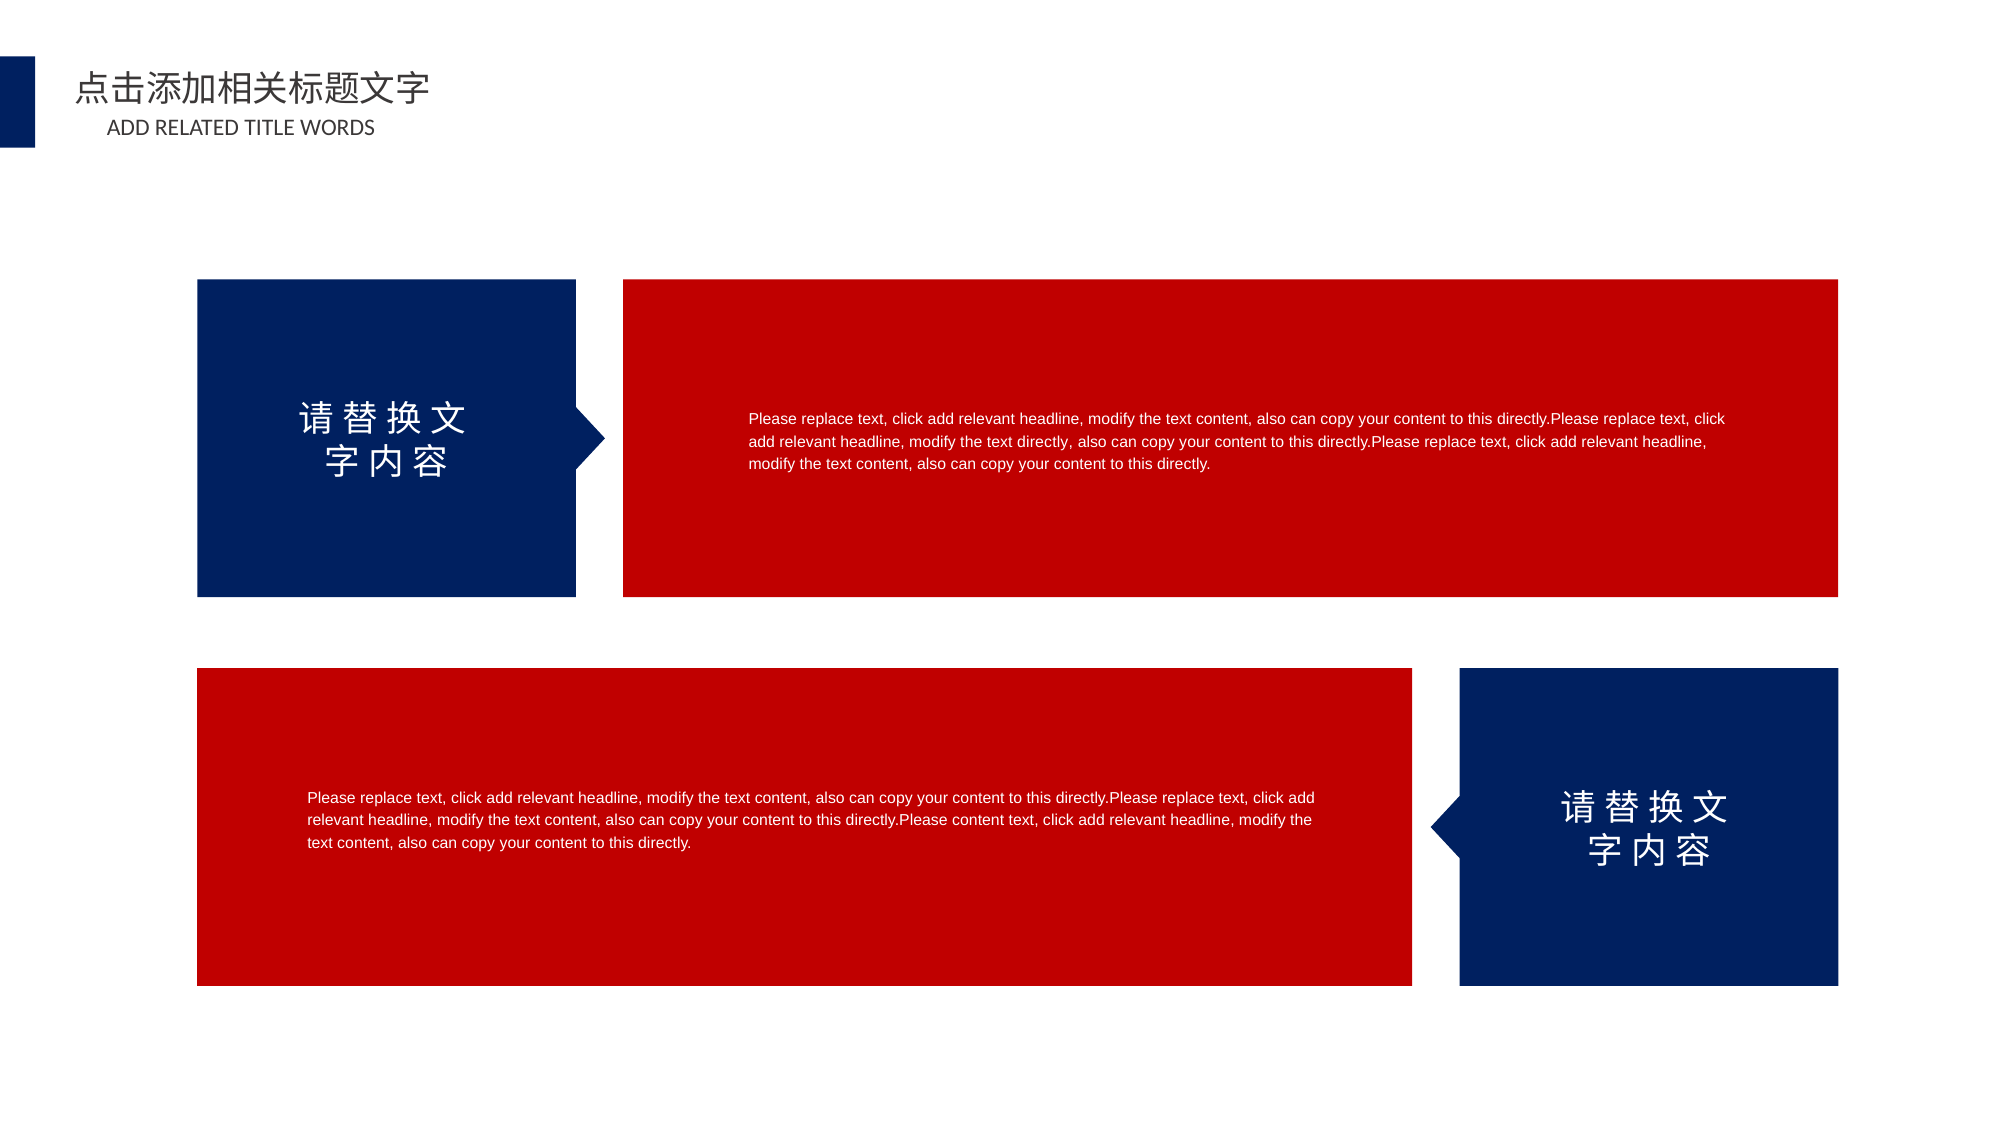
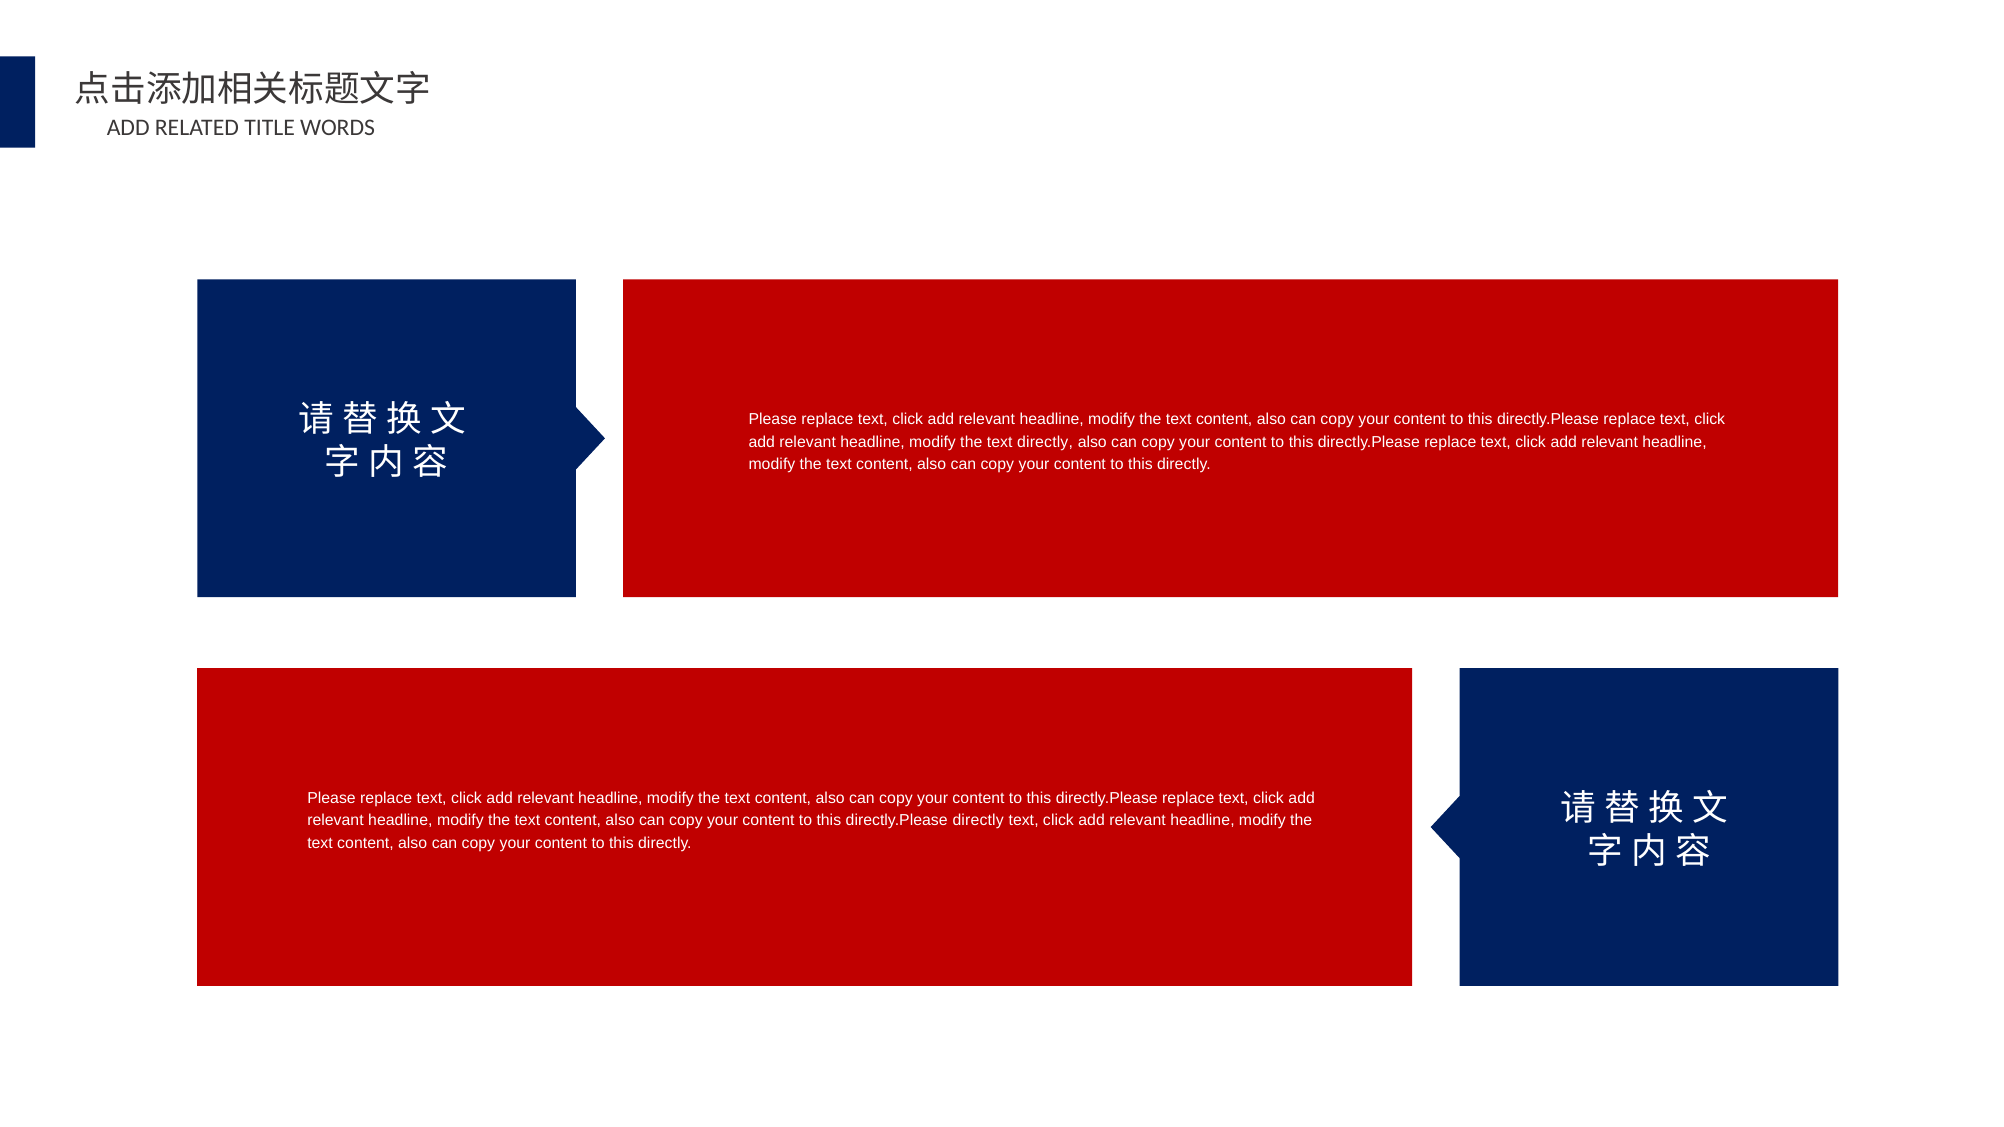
directly.Please content: content -> directly (978, 821)
